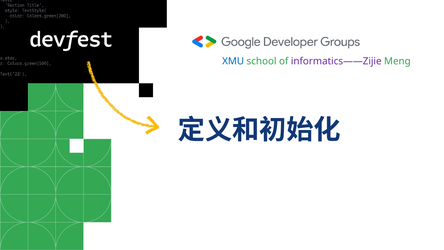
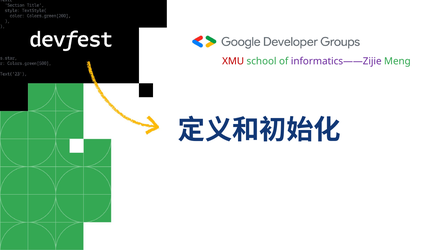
XMU colour: blue -> red (233, 61)
